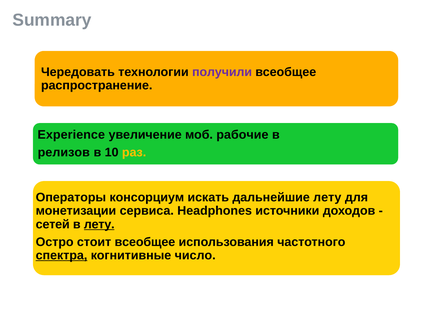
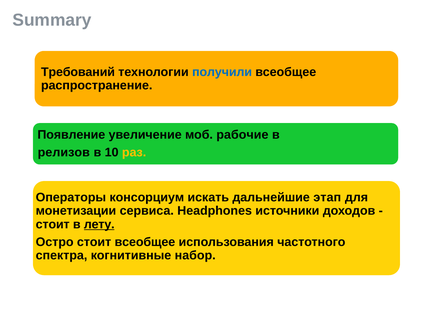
Чередовать: Чередовать -> Требований (78, 72)
получили colour: purple -> blue (222, 72)
Experience: Experience -> Появление (71, 135)
дальнейшие лету: лету -> этап (327, 198)
сетей: сетей -> стоит (53, 224)
спектра underline: present -> none (62, 256)
число: число -> набор (195, 256)
